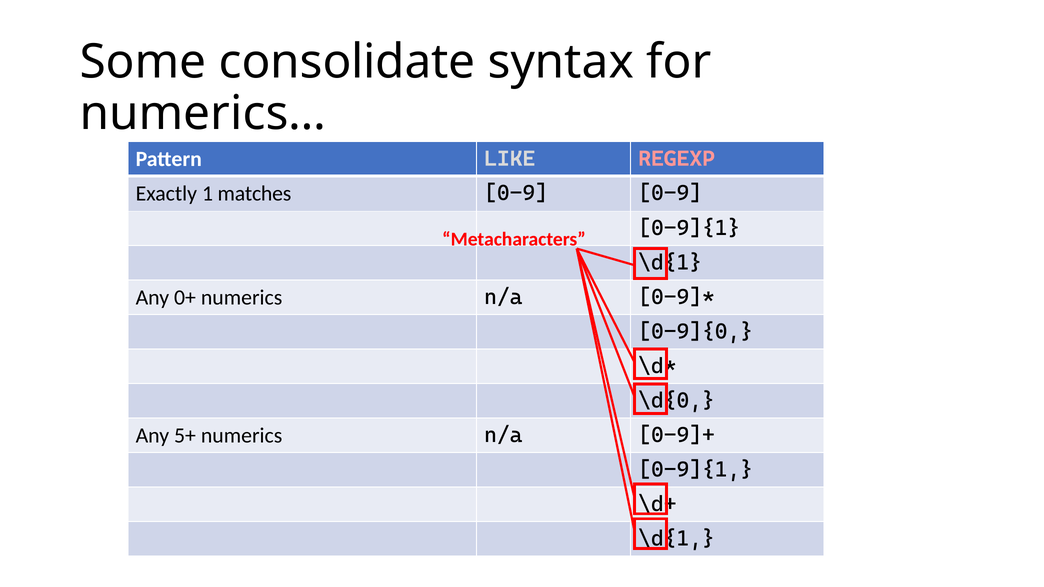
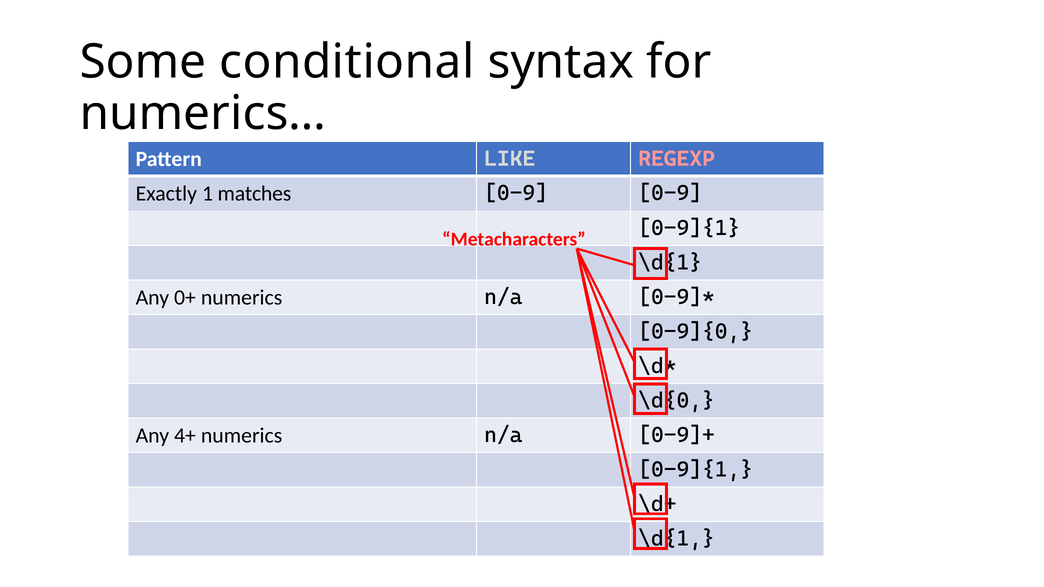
consolidate: consolidate -> conditional (347, 62)
5+: 5+ -> 4+ (185, 436)
